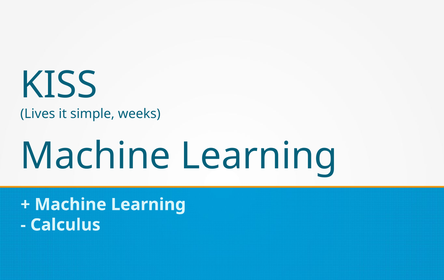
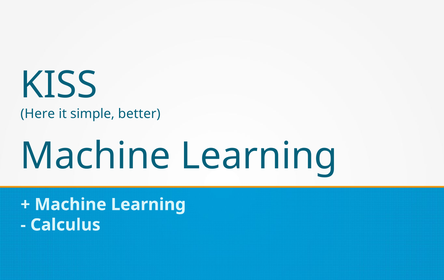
Lives: Lives -> Here (38, 114)
weeks: weeks -> better (139, 114)
